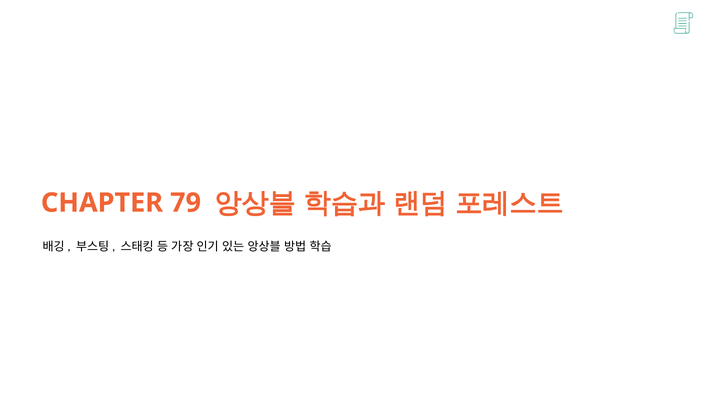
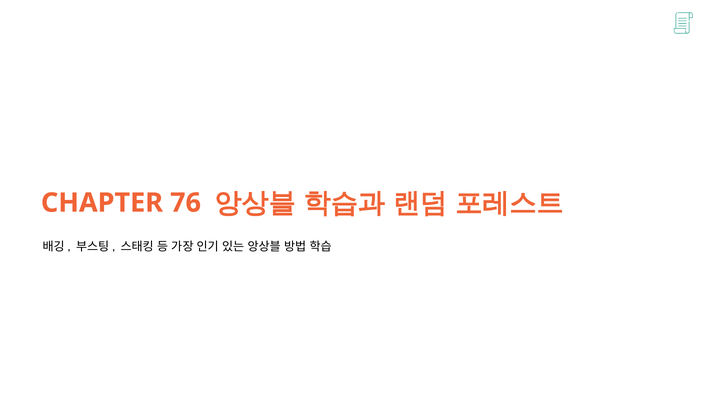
79: 79 -> 76 (186, 203)
